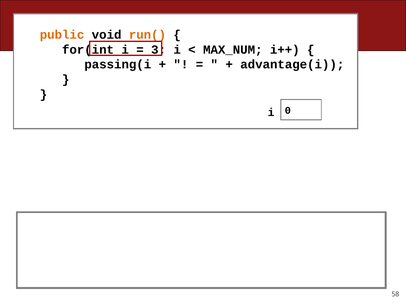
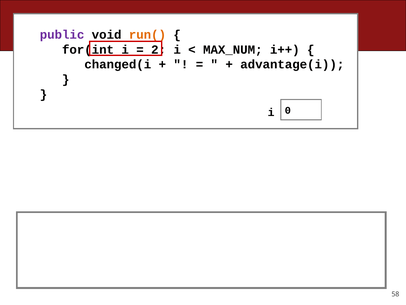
public colour: orange -> purple (62, 35)
3: 3 -> 2 (159, 50)
passing(i: passing(i -> changed(i (118, 64)
